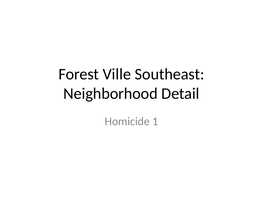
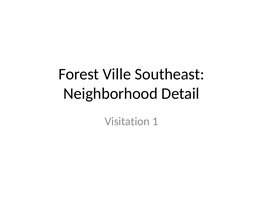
Homicide: Homicide -> Visitation (127, 121)
